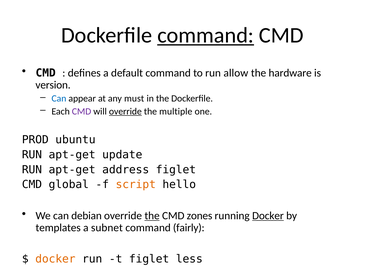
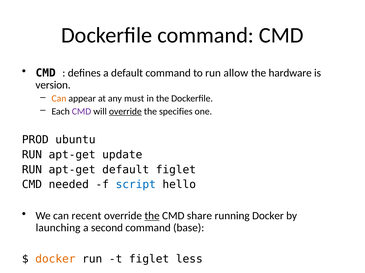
command underline: present -> none (206, 35)
Can colour: blue -> orange (59, 99)
multiple: multiple -> specifies (176, 112)
apt-get address: address -> default (126, 170)
global: global -> needed (69, 185)
script colour: orange -> blue (136, 185)
debian: debian -> recent (86, 216)
zones: zones -> share (199, 216)
Docker underline: present -> none (268, 216)
templates: templates -> launching (58, 228)
subnet: subnet -> second (107, 228)
fairly: fairly -> base (189, 228)
